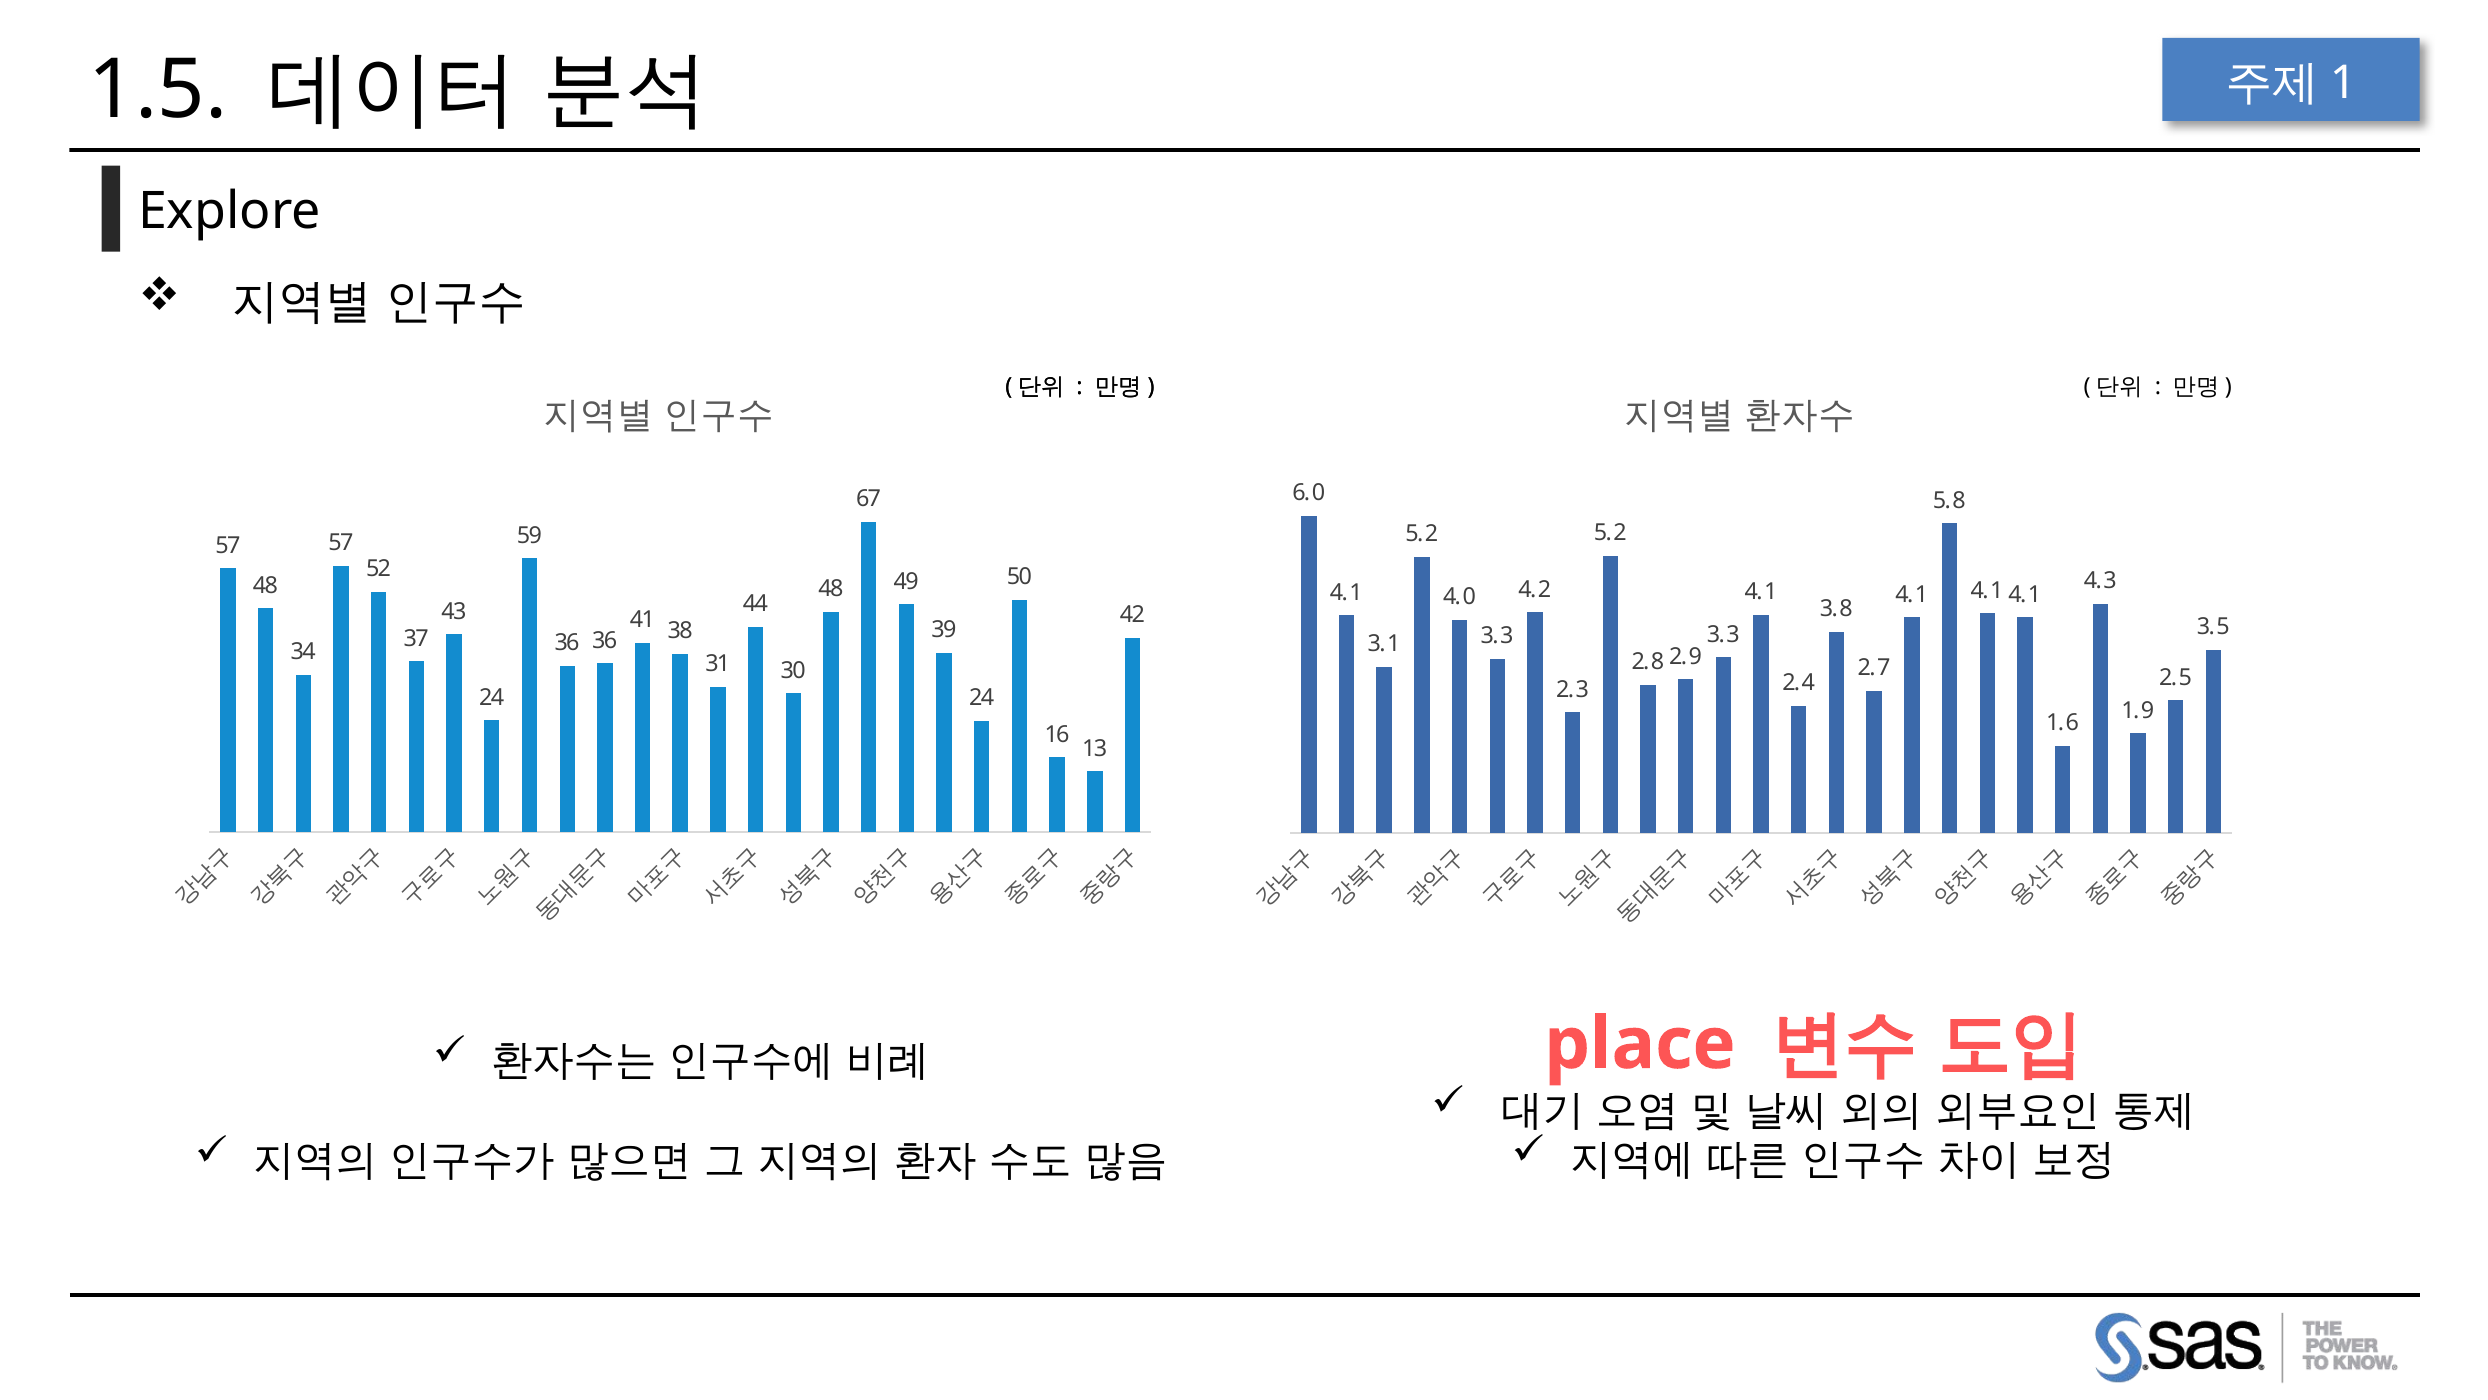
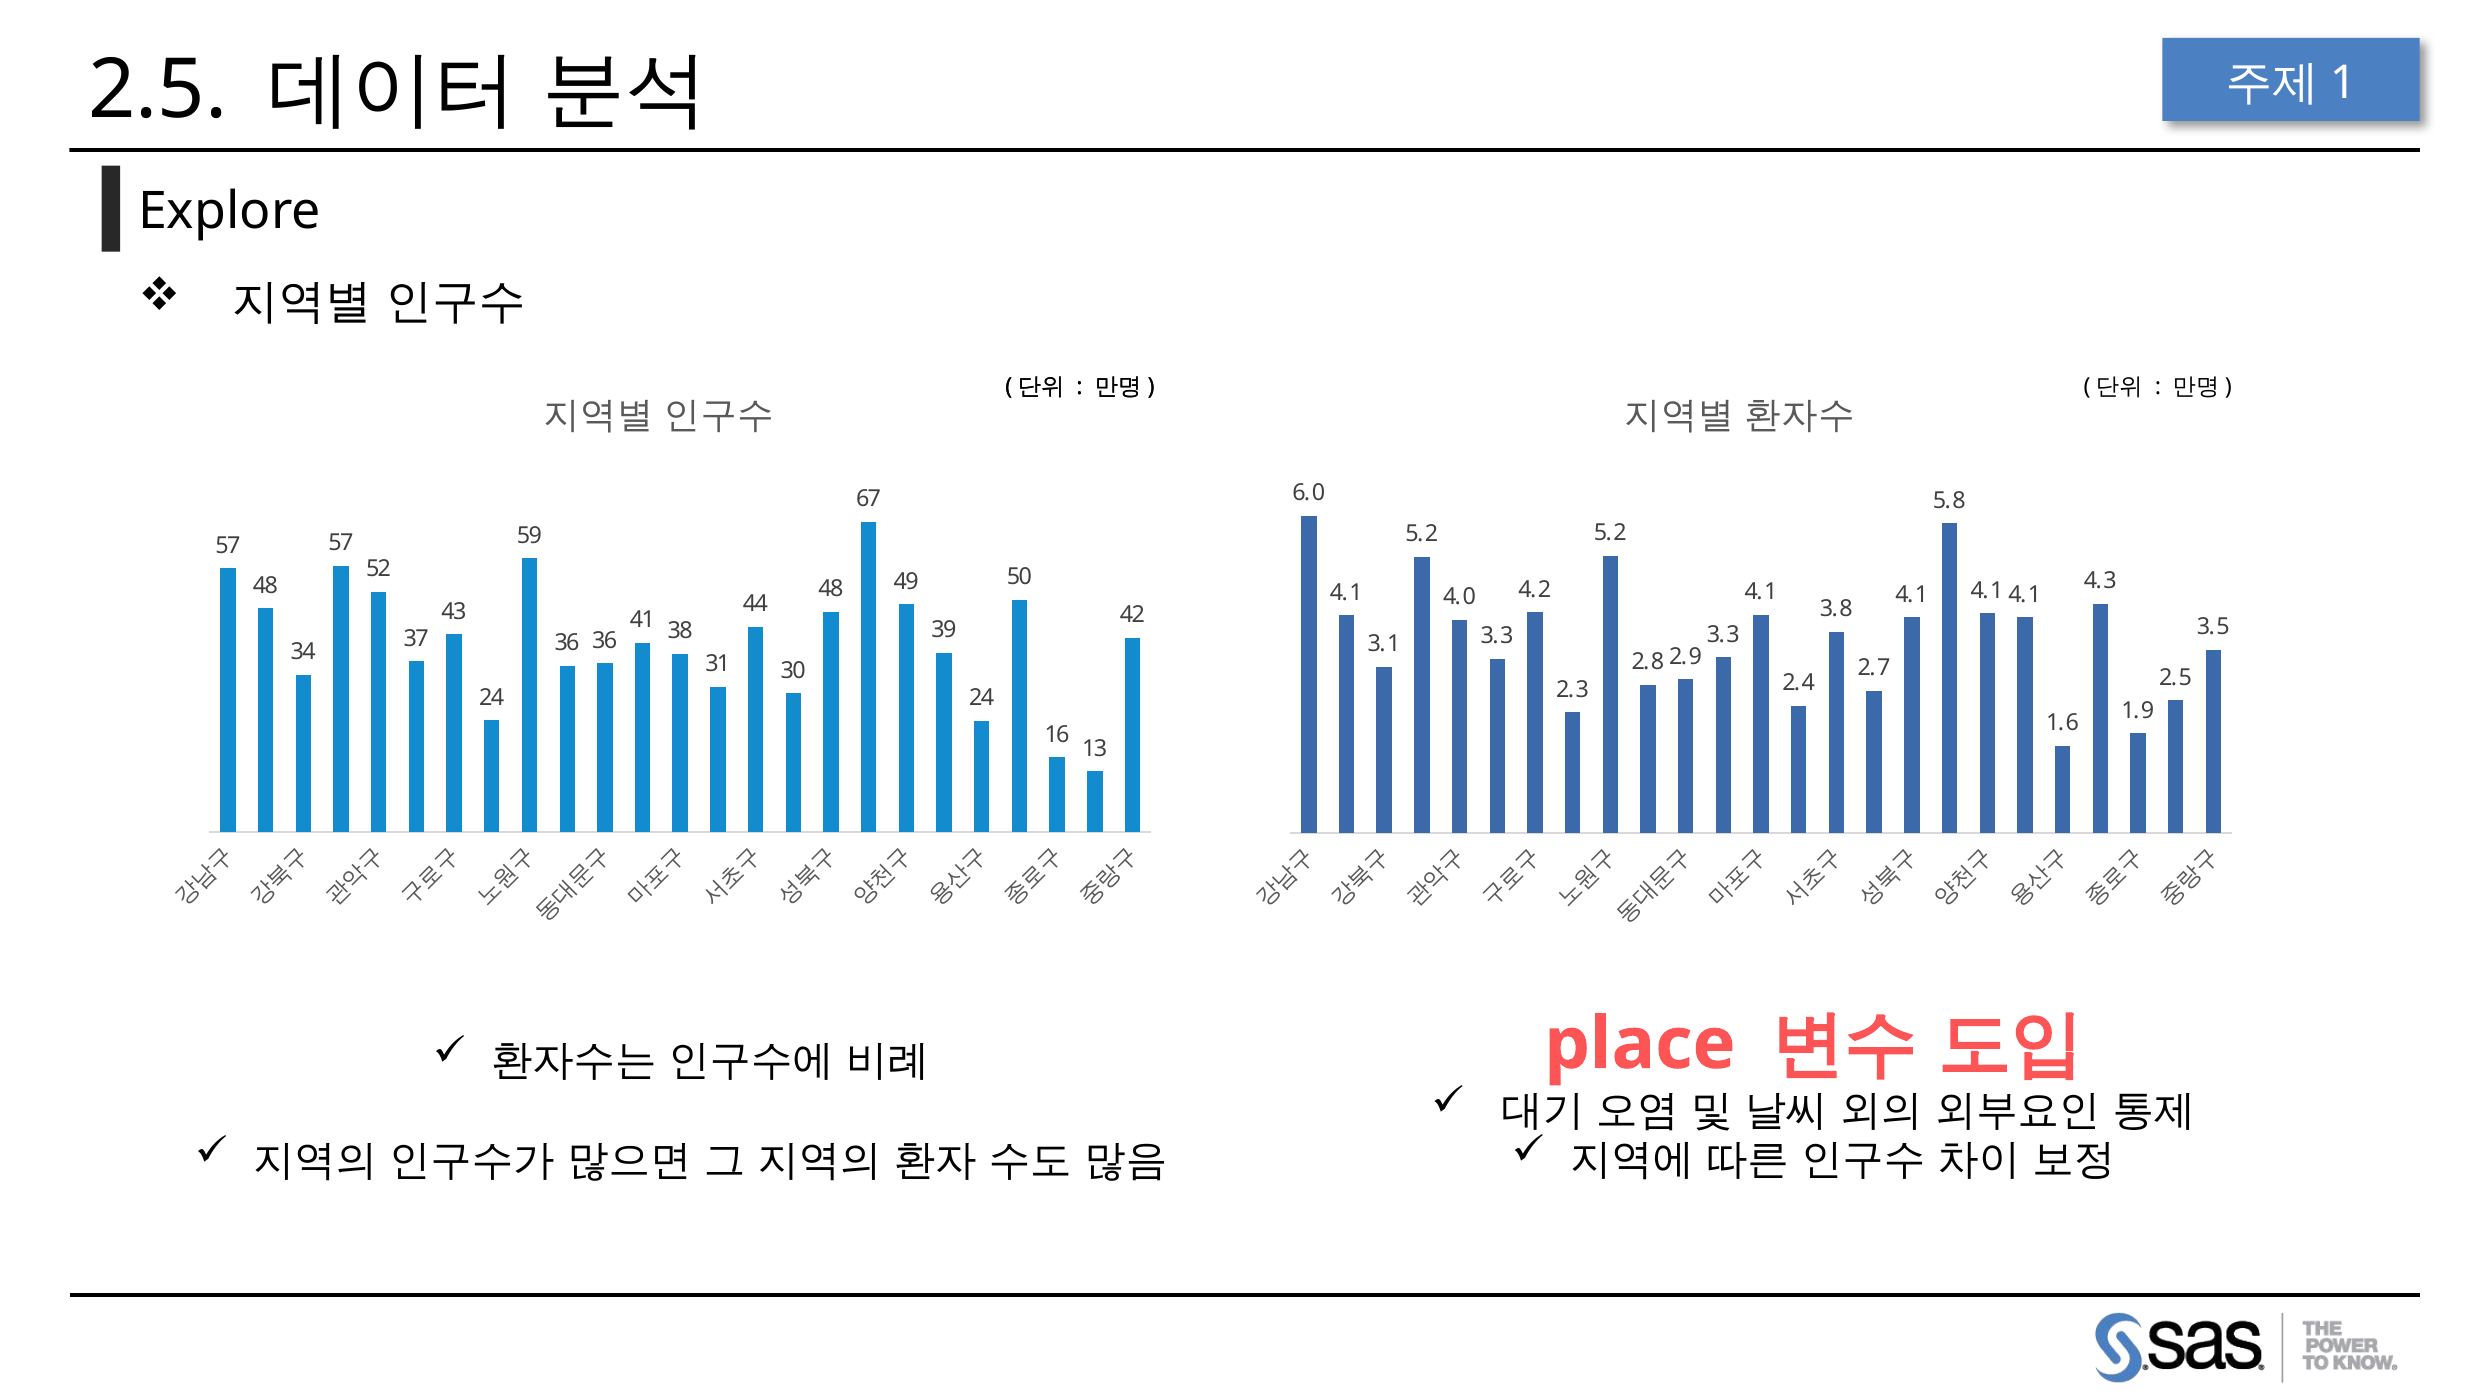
1.5: 1.5 -> 2.5 (158, 90)
